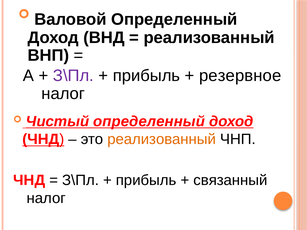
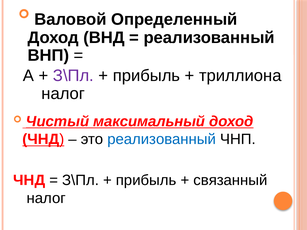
резервное: резервное -> триллиона (240, 76)
Чистый определенный: определенный -> максимальный (149, 122)
реализованный colour: orange -> blue (162, 139)
